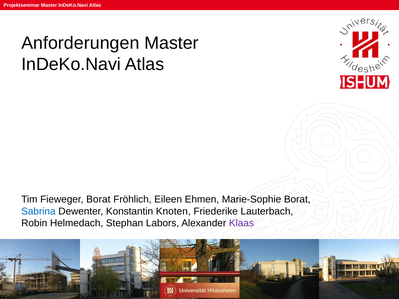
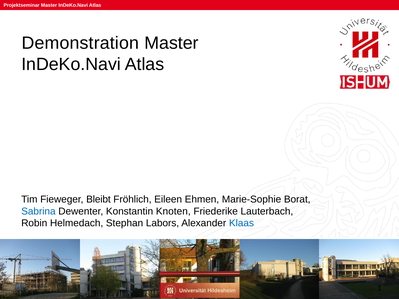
Anforderungen: Anforderungen -> Demonstration (80, 43)
Fieweger Borat: Borat -> Bleibt (98, 199)
Klaas colour: purple -> blue (241, 223)
